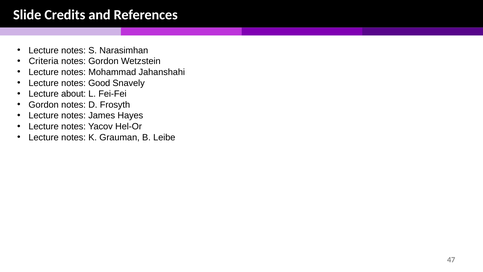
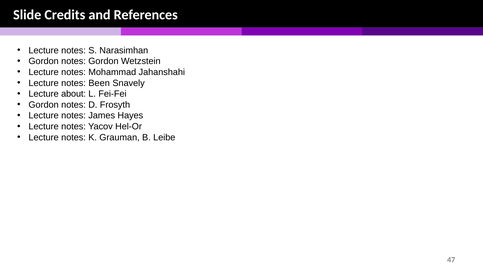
Criteria: Criteria -> Gordon (44, 61)
Good: Good -> Been (99, 83)
